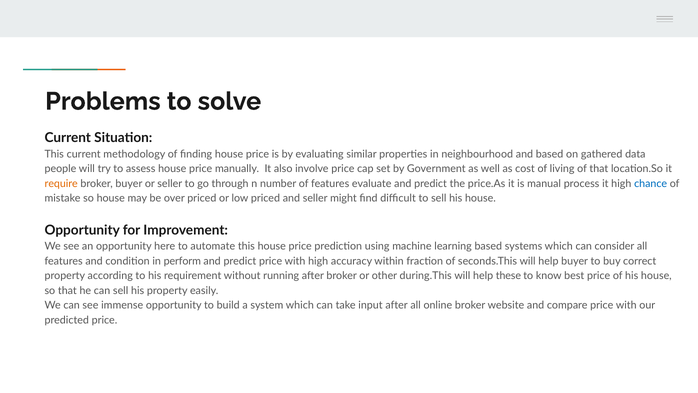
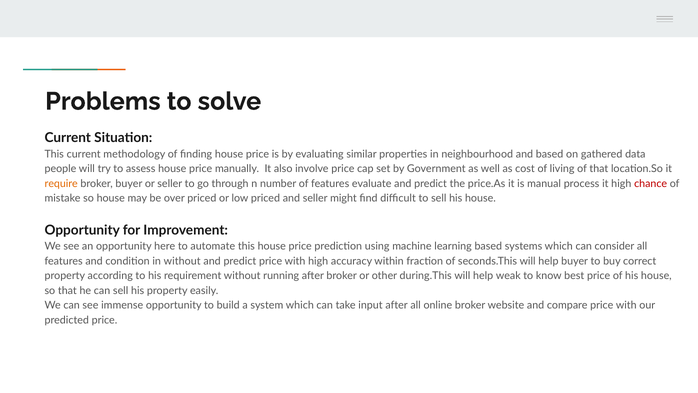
chance colour: blue -> red (651, 183)
in perform: perform -> without (182, 261)
these: these -> weak (508, 276)
